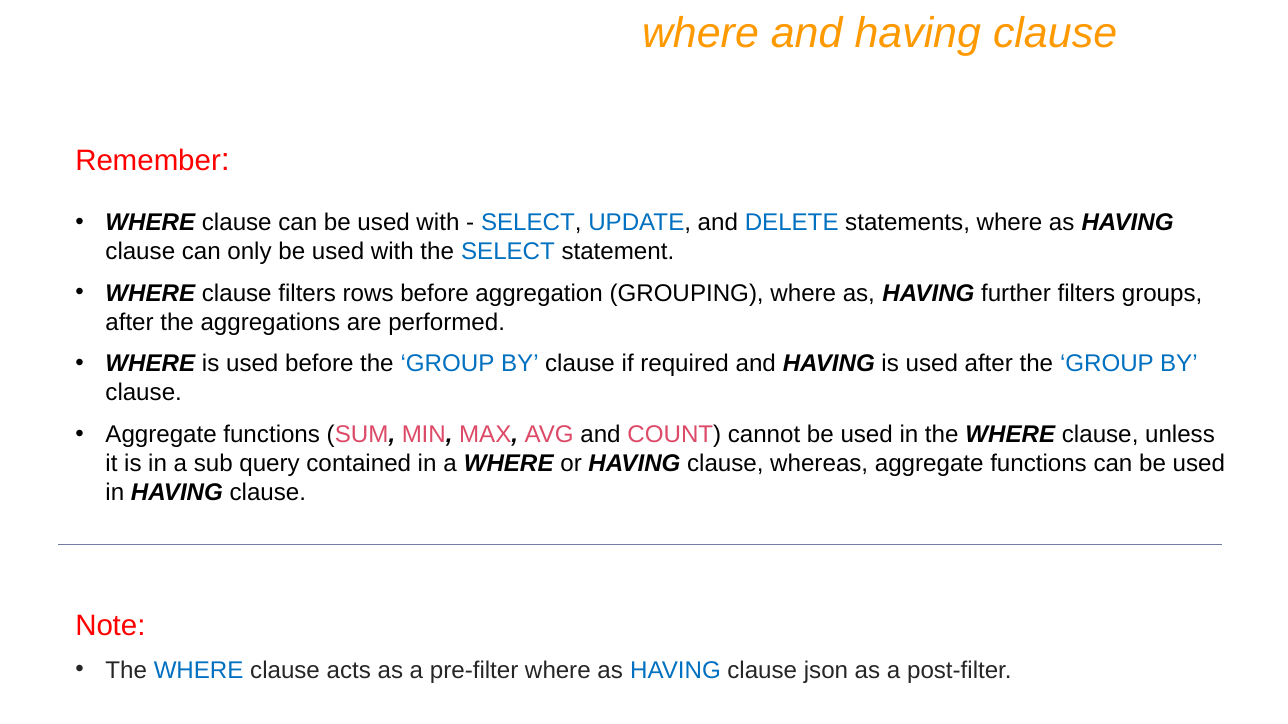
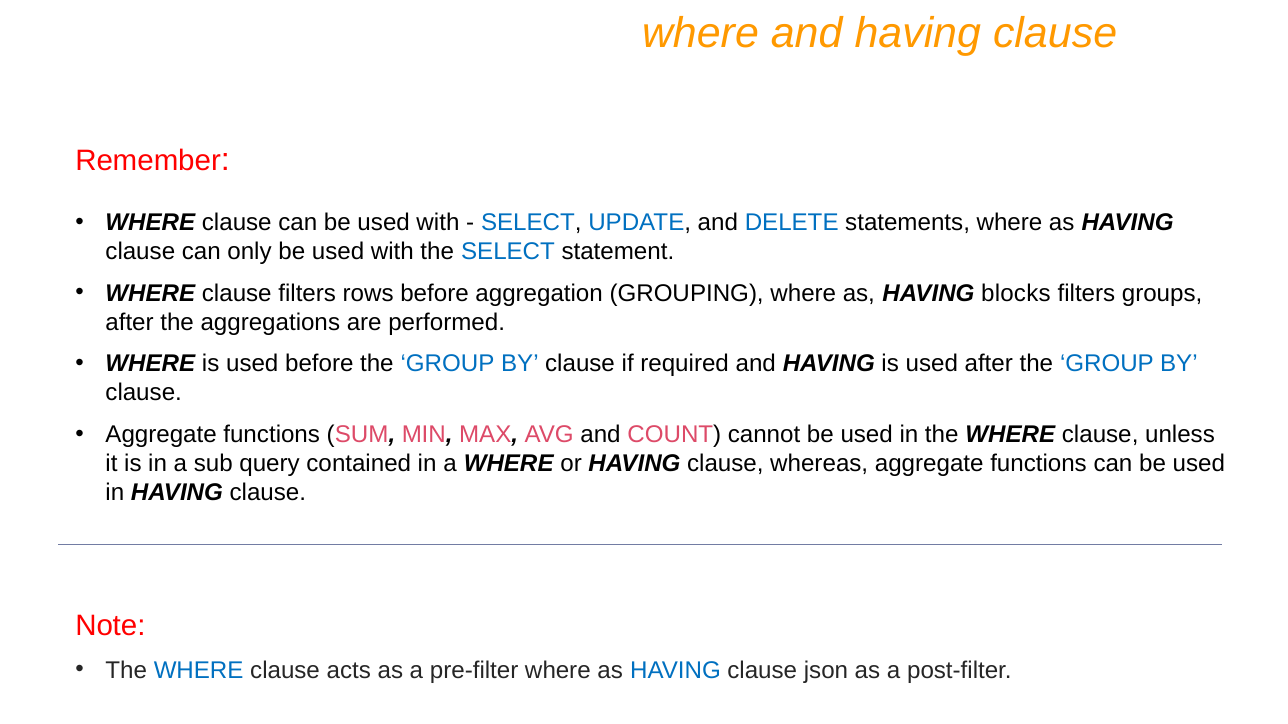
further: further -> blocks (1016, 293)
